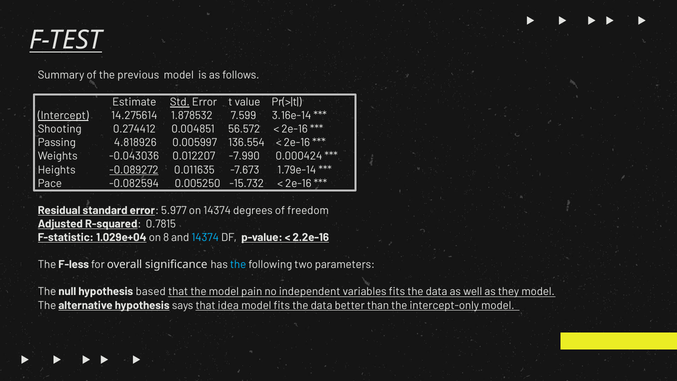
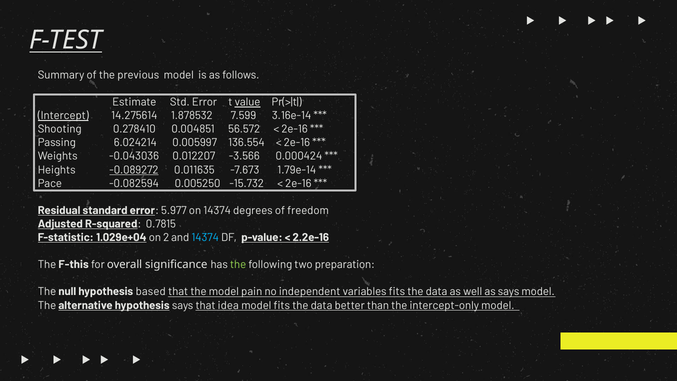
Std underline: present -> none (180, 102)
value underline: none -> present (247, 102)
0.274412: 0.274412 -> 0.278410 (134, 129)
4.818926: 4.818926 -> 6.024214 (135, 143)
-7.990: -7.990 -> -3.566 (244, 156)
8: 8 -> 2 (166, 237)
F-less: F-less -> F-this (74, 265)
the colour: light blue -> light green (238, 265)
parameters: parameters -> preparation (345, 265)
as they: they -> says (509, 292)
